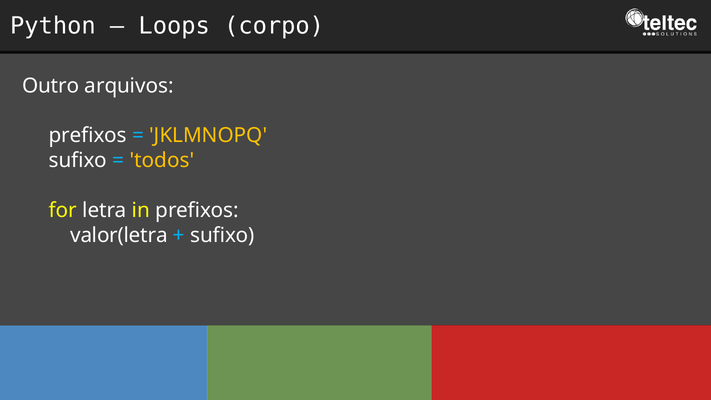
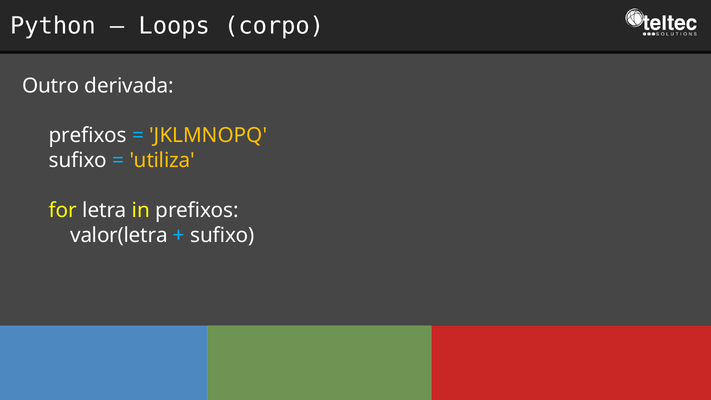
arquivos: arquivos -> derivada (129, 86)
todos: todos -> utiliza (162, 160)
